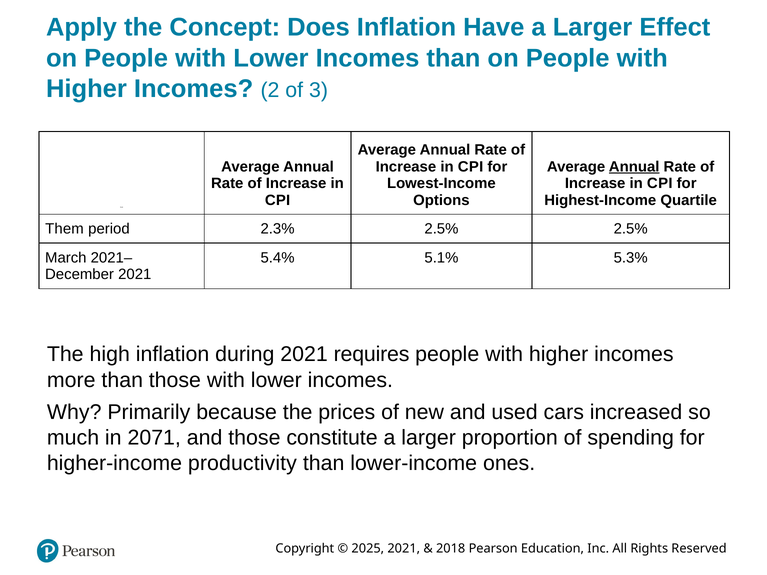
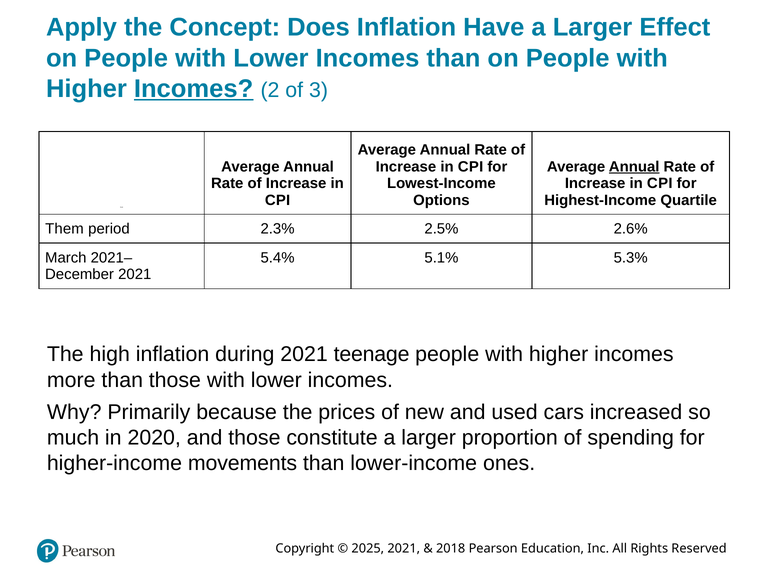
Incomes underline: none -> present (194, 89)
2.5% 2.5%: 2.5% -> 2.6% (631, 229)
requires: requires -> teenage (372, 355)
2071: 2071 -> 2020 (154, 438)
productivity: productivity -> movements (243, 463)
